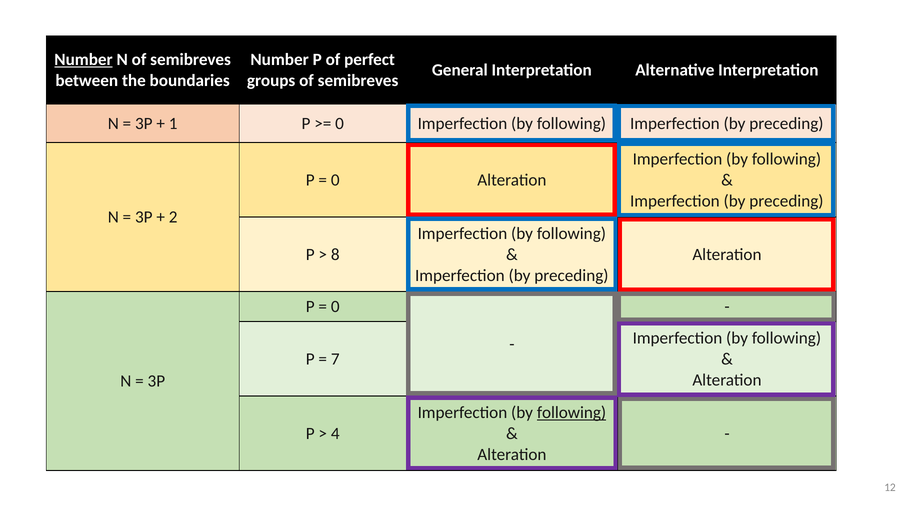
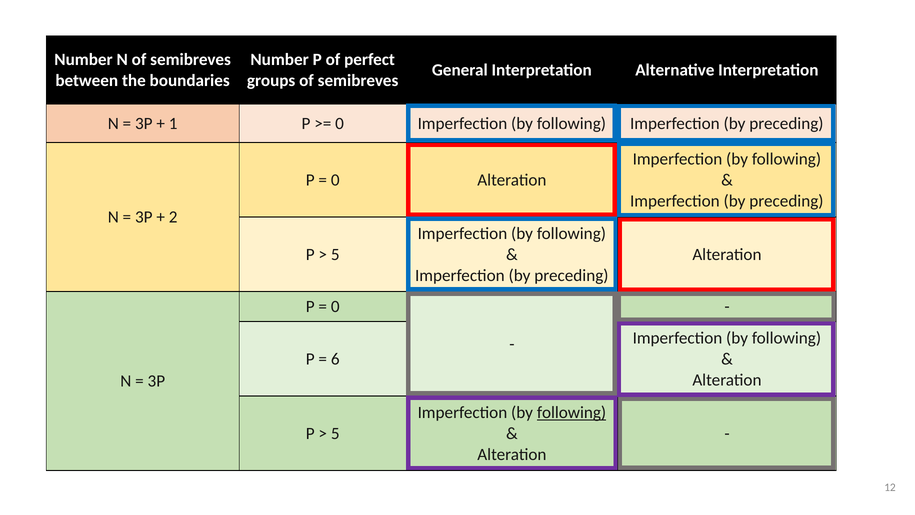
Number underline: present -> none (84, 60)
8: 8 -> 5 (335, 254)
7: 7 -> 6 (335, 359)
4: 4 -> 5 (335, 433)
